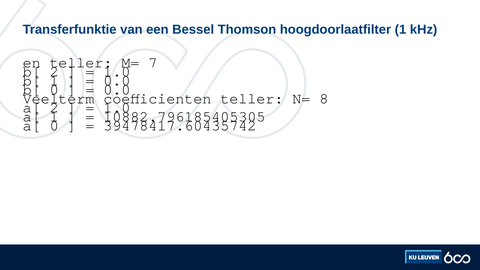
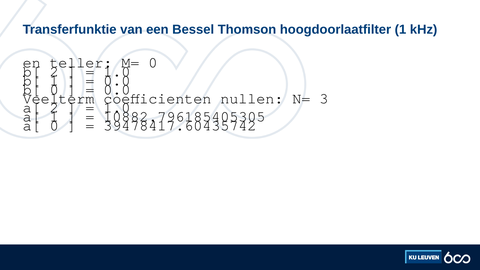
M= 7: 7 -> 0 (153, 63)
teller: teller -> nullen (252, 99)
8: 8 -> 3 (324, 99)
